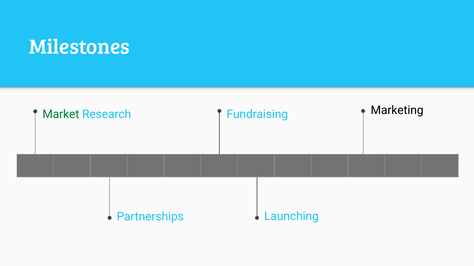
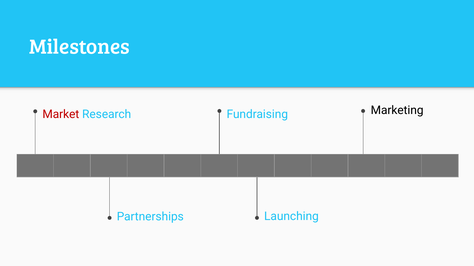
Market colour: green -> red (61, 114)
